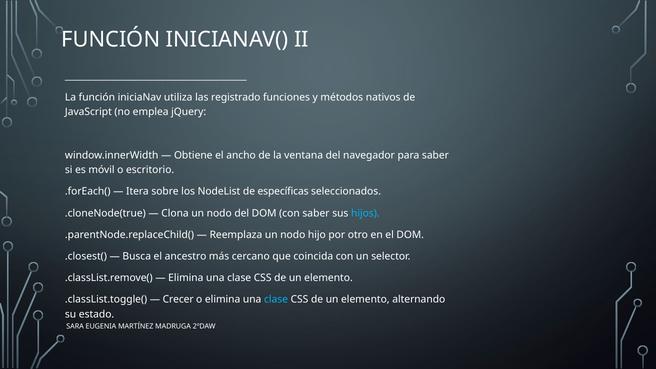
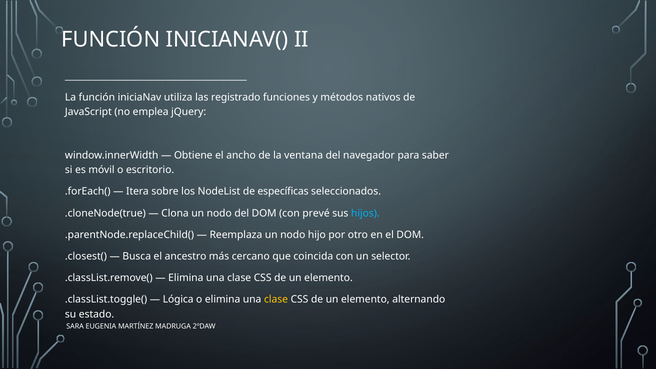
con saber: saber -> prevé (316, 213)
Crecer: Crecer -> Lógica (178, 300)
clase colour: light blue -> yellow (276, 300)
